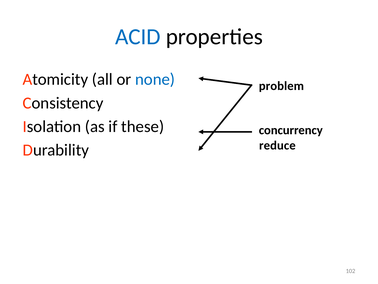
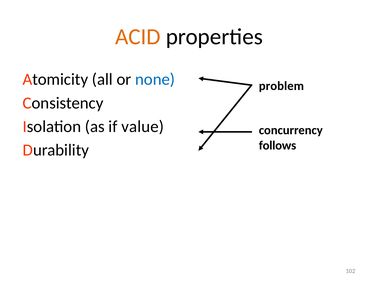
ACID colour: blue -> orange (138, 37)
these: these -> value (143, 126)
reduce: reduce -> follows (278, 145)
